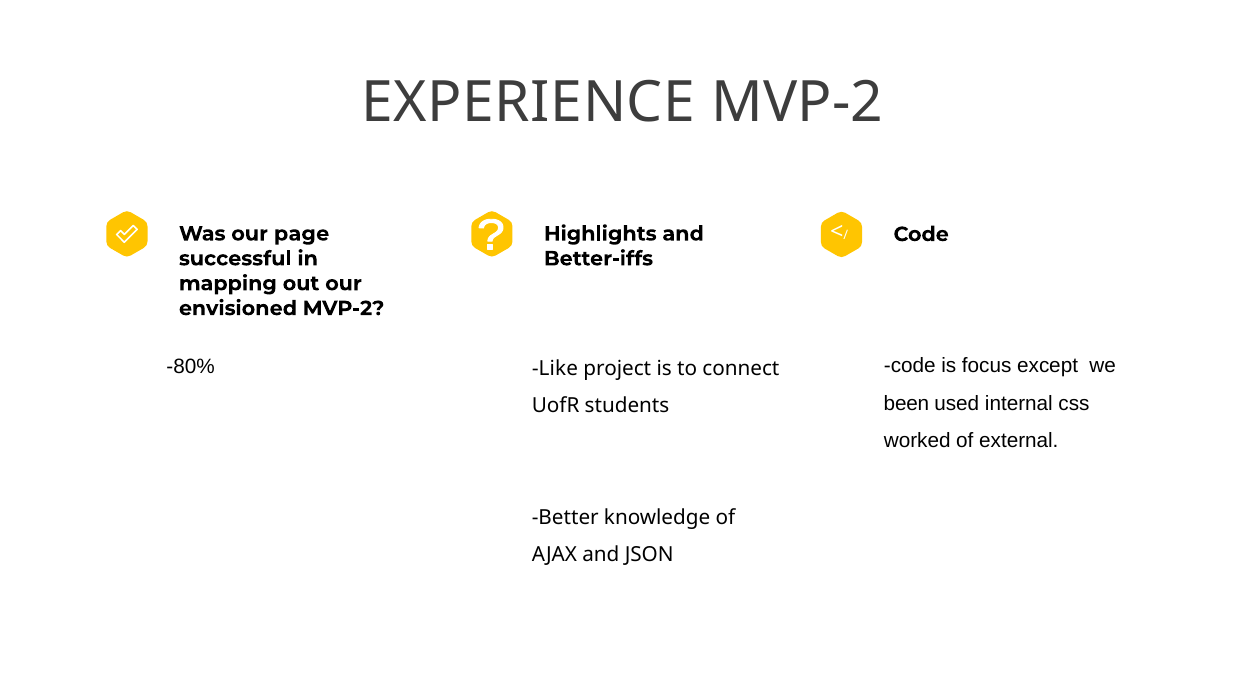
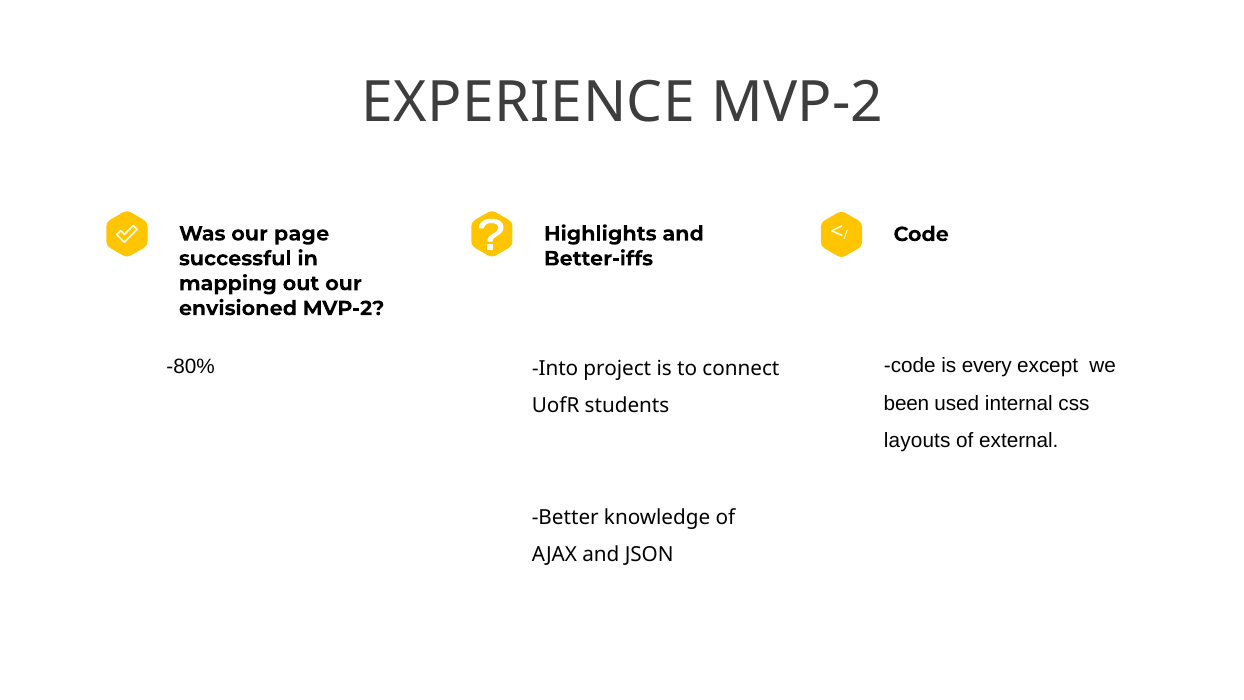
focus: focus -> every (987, 366)
Like: Like -> Into (559, 368)
worked: worked -> layouts (917, 440)
